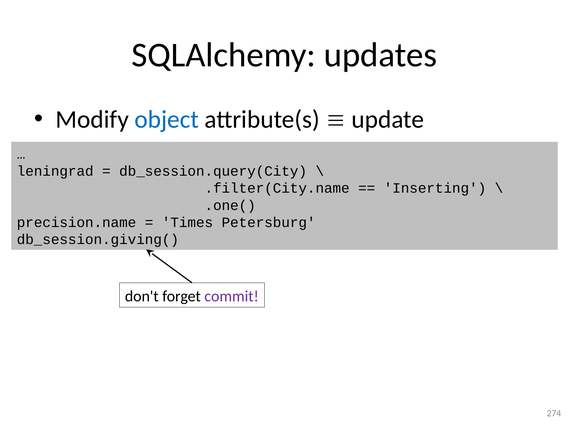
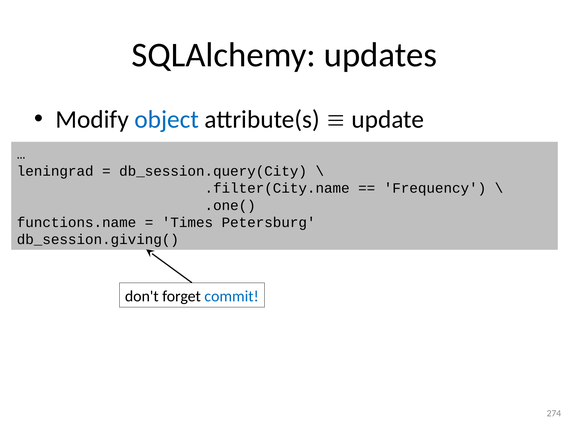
Inserting: Inserting -> Frequency (435, 188)
precision.name: precision.name -> functions.name (77, 222)
commit colour: purple -> blue (232, 296)
